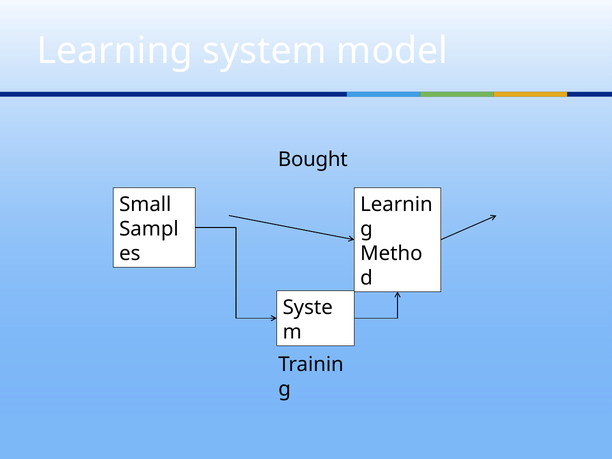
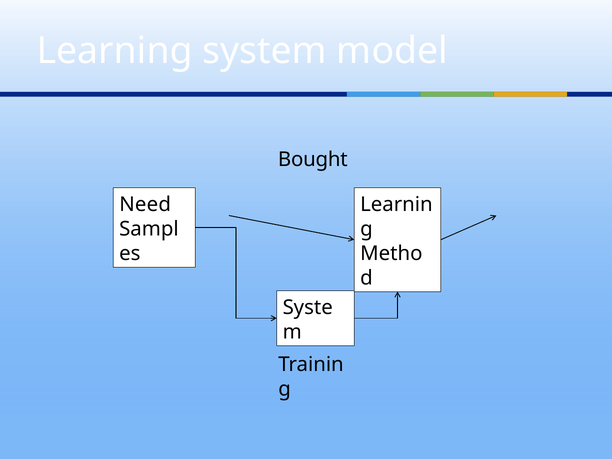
Small: Small -> Need (145, 204)
